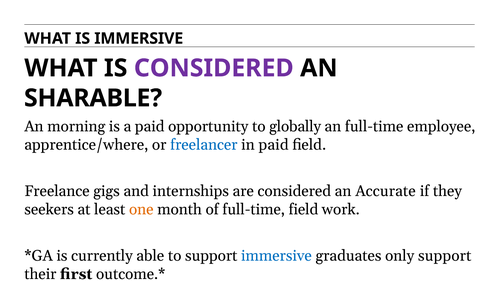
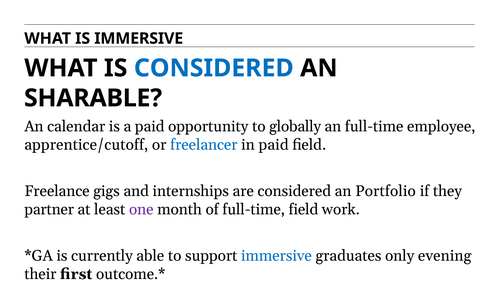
CONSIDERED colour: purple -> blue (214, 68)
morning: morning -> calendar (76, 126)
apprentice/where: apprentice/where -> apprentice/cutoff (86, 145)
Accurate: Accurate -> Portfolio (386, 191)
seekers: seekers -> partner (49, 209)
one colour: orange -> purple (141, 209)
only support: support -> evening (445, 255)
